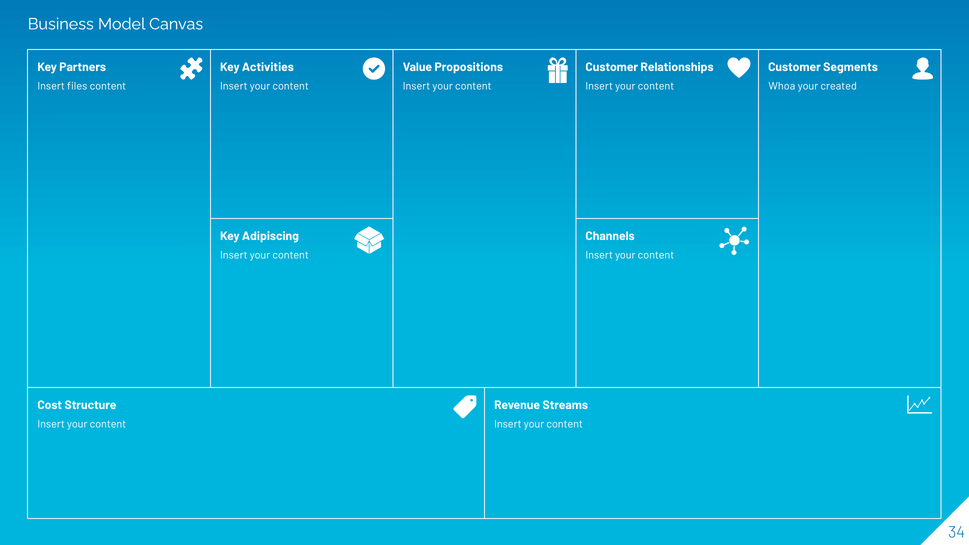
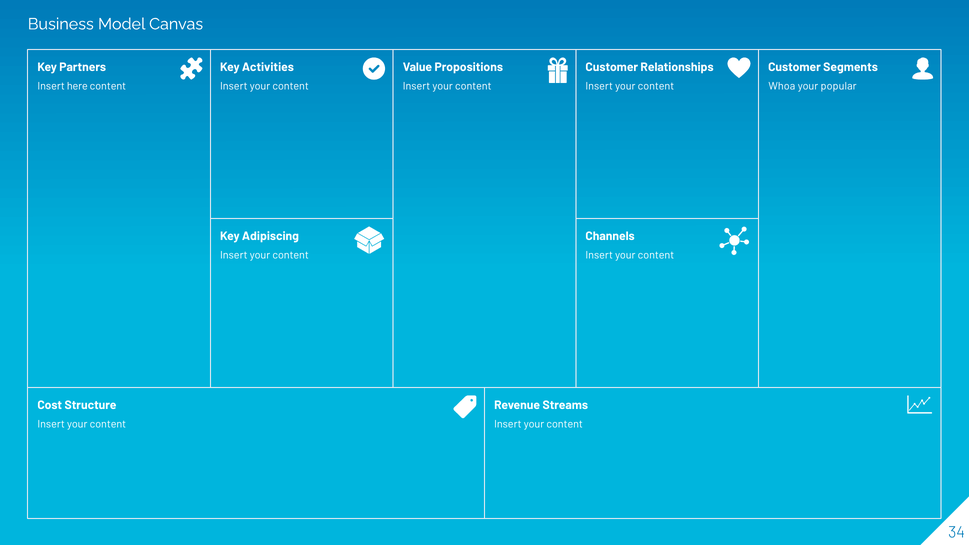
files: files -> here (77, 86)
created: created -> popular (839, 86)
